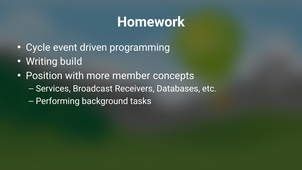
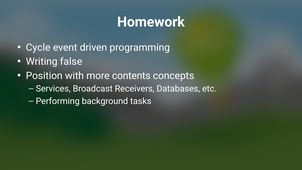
build: build -> false (71, 62)
member: member -> contents (131, 76)
